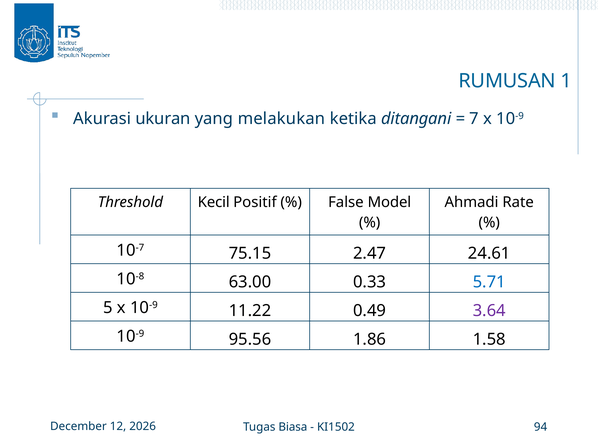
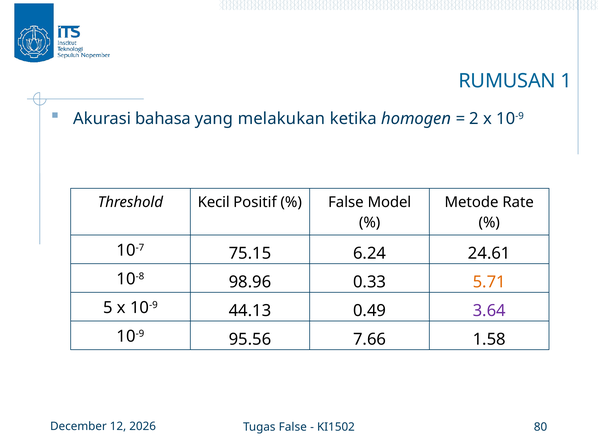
ukuran: ukuran -> bahasa (163, 119)
ditangani: ditangani -> homogen (416, 119)
7: 7 -> 2 (474, 119)
Ahmadi: Ahmadi -> Metode (471, 203)
2.47: 2.47 -> 6.24 (370, 254)
63.00: 63.00 -> 98.96 (250, 282)
5.71 colour: blue -> orange (489, 282)
11.22: 11.22 -> 44.13 (250, 311)
1.86: 1.86 -> 7.66 (370, 340)
Tugas Biasa: Biasa -> False (293, 427)
94: 94 -> 80 (541, 427)
